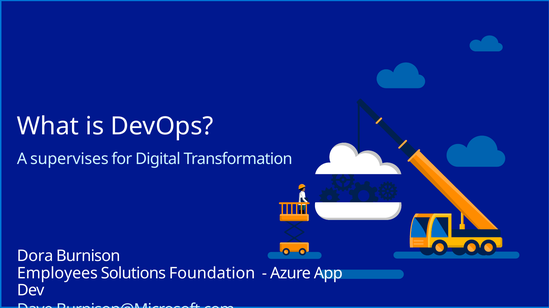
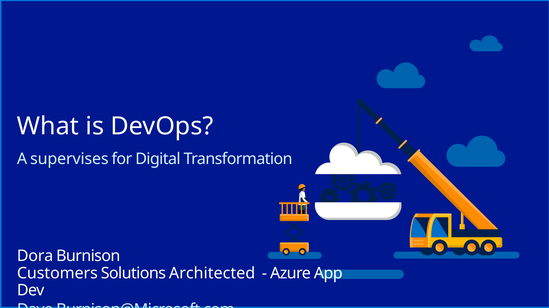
Employees: Employees -> Customers (57, 274)
Foundation: Foundation -> Architected (212, 274)
